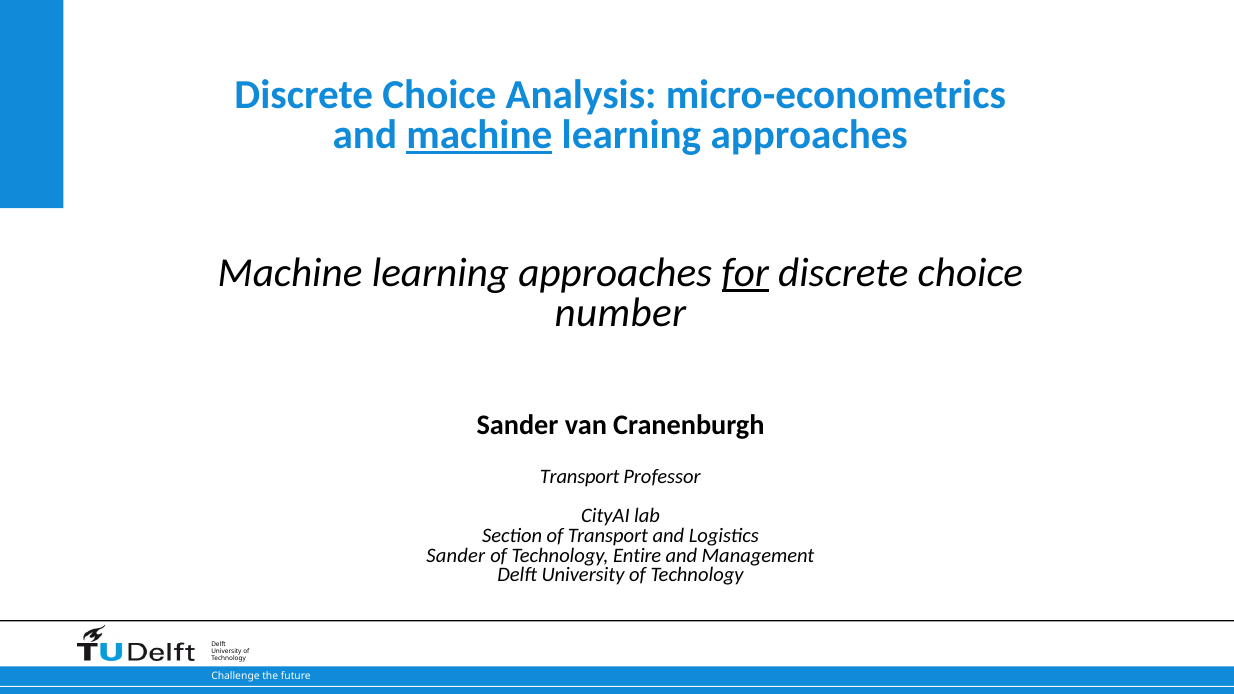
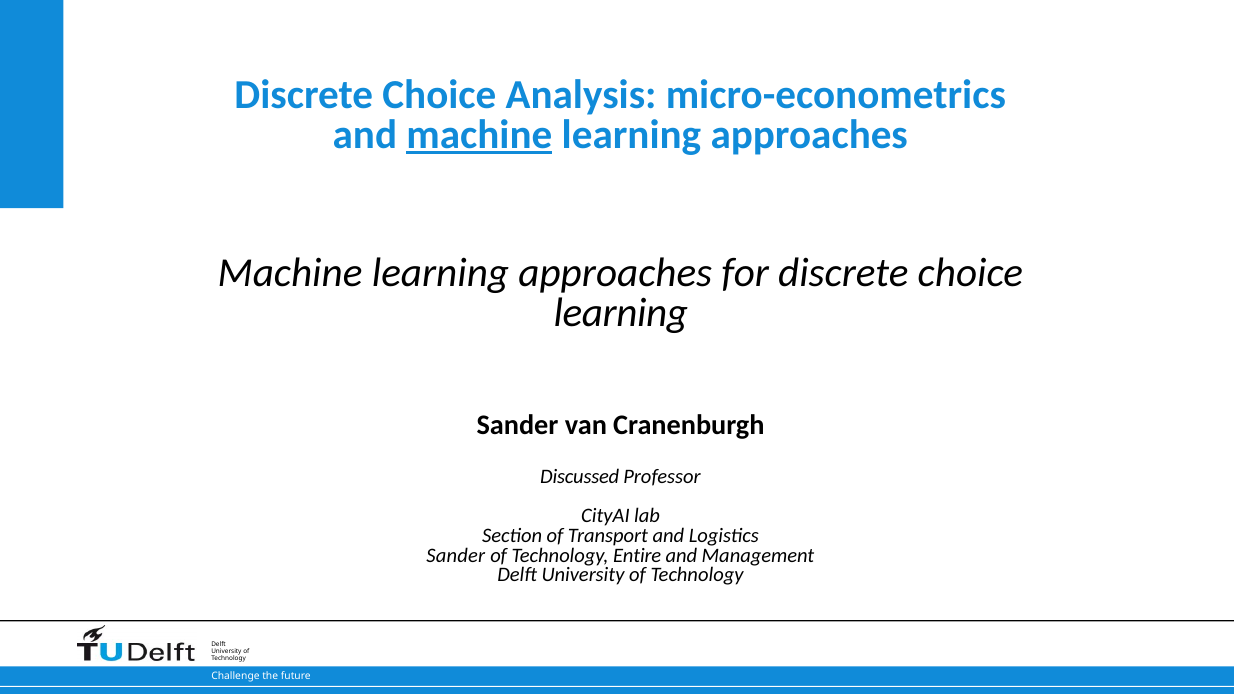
for underline: present -> none (745, 273)
number: number -> learning (621, 313)
Transport: Transport -> Discussed (580, 476)
